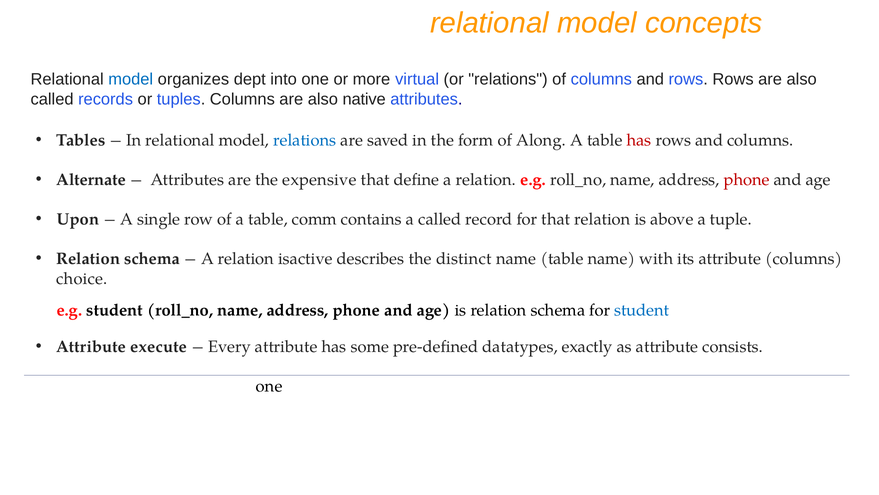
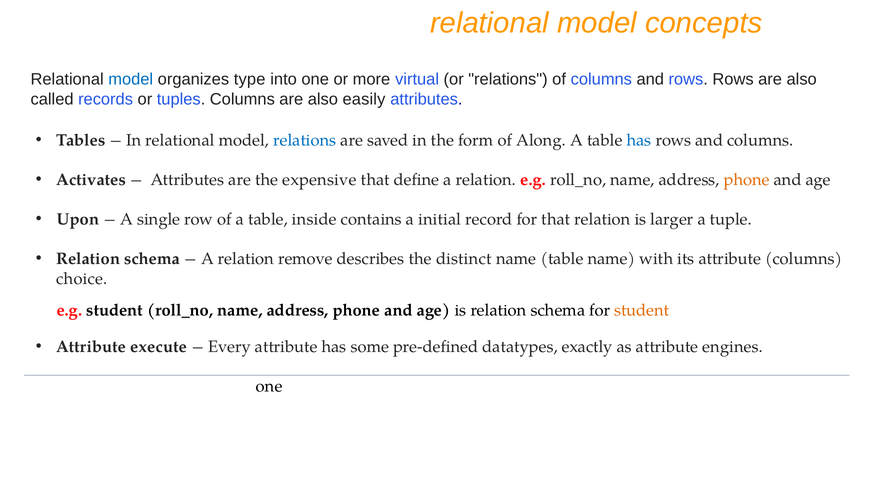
dept: dept -> type (250, 79)
native: native -> easily (364, 99)
has colour: red -> blue (639, 140)
Alternate: Alternate -> Activates (91, 179)
phone colour: red -> orange (747, 179)
comm: comm -> inside (314, 219)
a called: called -> initial (440, 219)
above: above -> larger (672, 219)
isactive: isactive -> remove (306, 259)
student colour: blue -> orange (642, 310)
consists: consists -> engines (733, 346)
